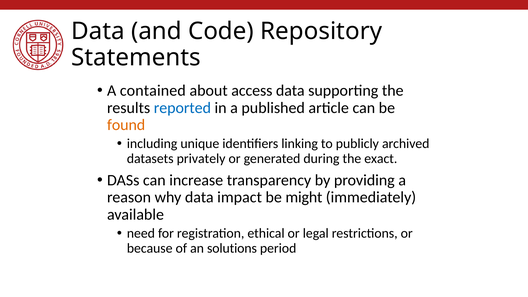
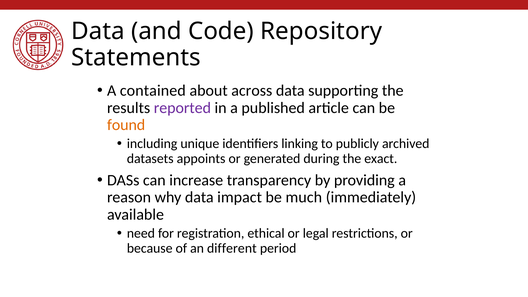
access: access -> across (252, 91)
reported colour: blue -> purple (182, 108)
privately: privately -> appoints (201, 159)
might: might -> much (304, 197)
solutions: solutions -> different (232, 248)
